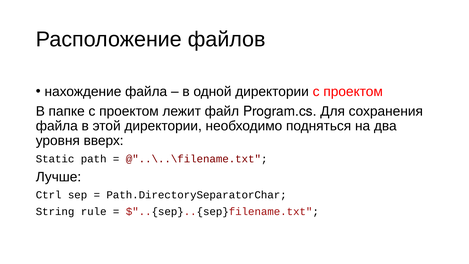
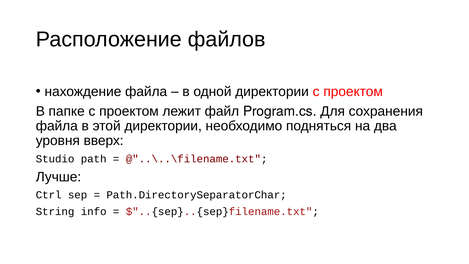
Static: Static -> Studio (55, 159)
rule: rule -> info (94, 211)
